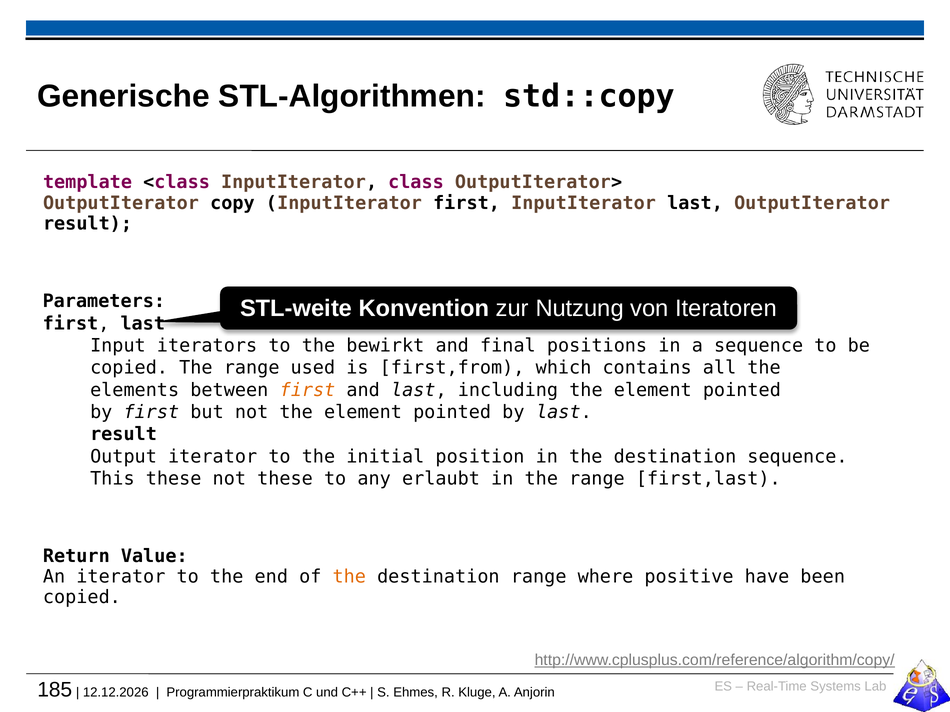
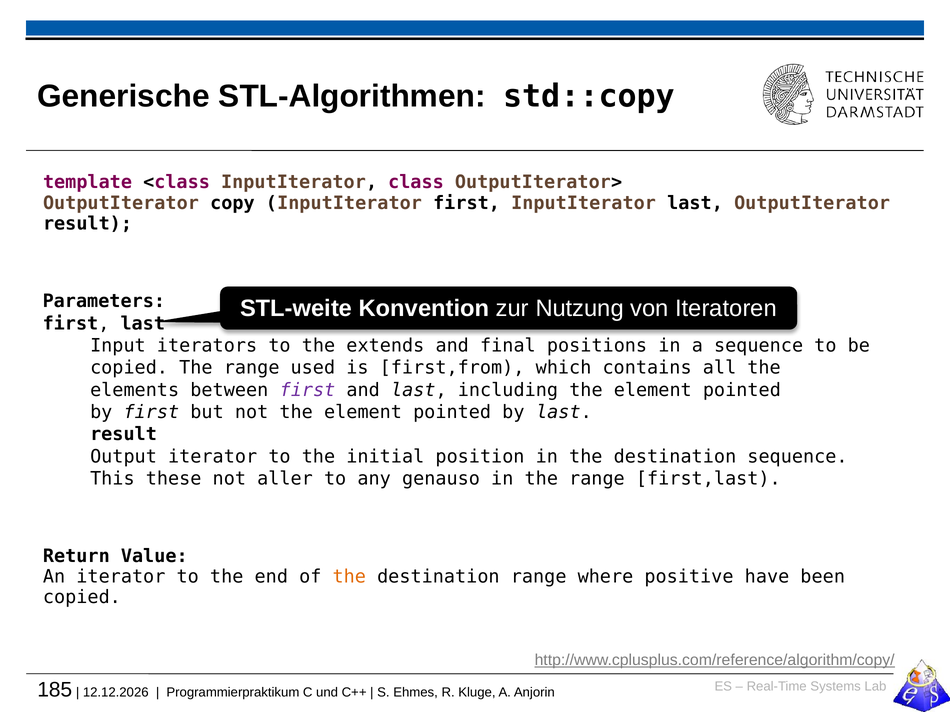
bewirkt: bewirkt -> extends (385, 346)
first colour: orange -> purple (307, 390)
not these: these -> aller (285, 479)
erlaubt: erlaubt -> genauso (441, 479)
